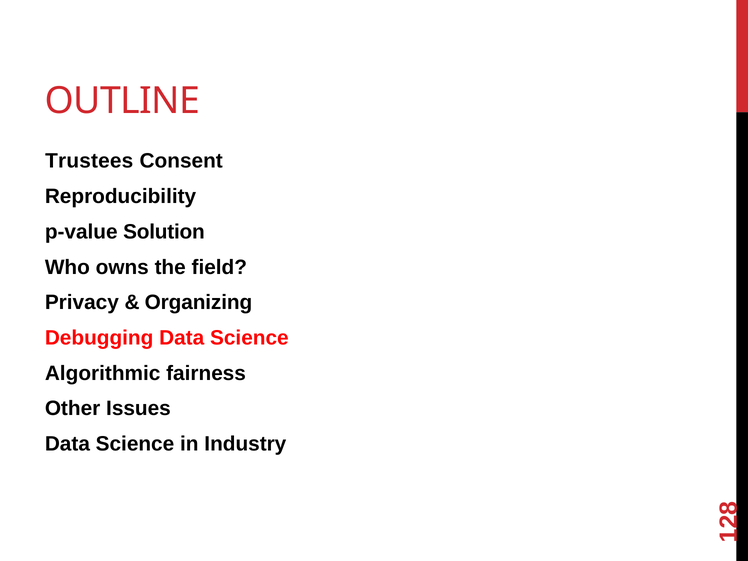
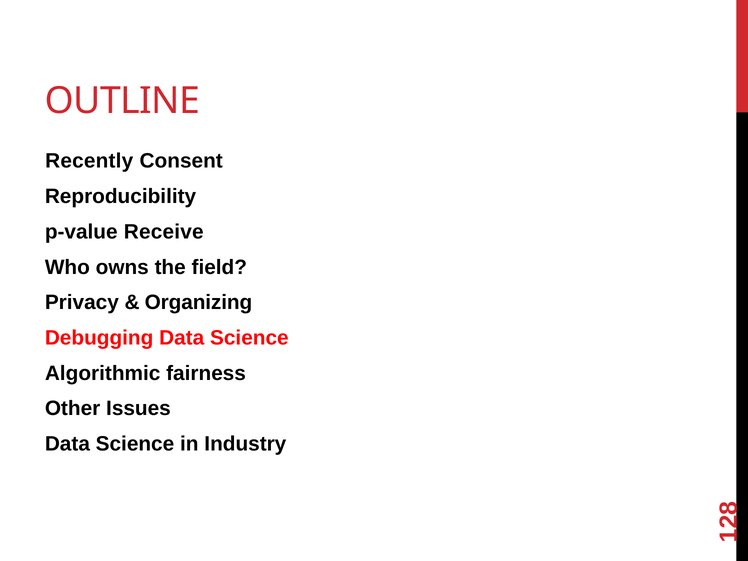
Trustees: Trustees -> Recently (89, 161)
Solution: Solution -> Receive (164, 232)
